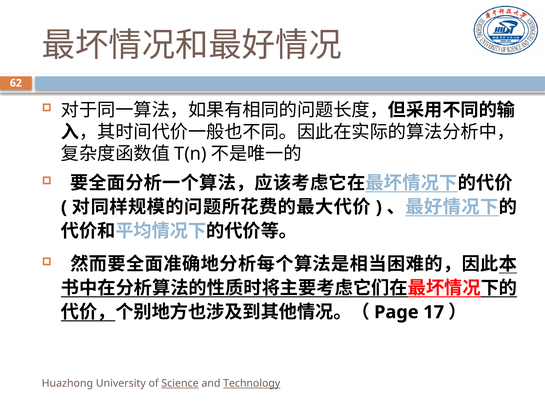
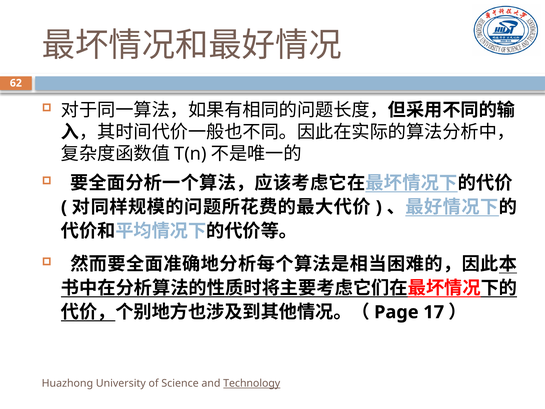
Science underline: present -> none (180, 383)
